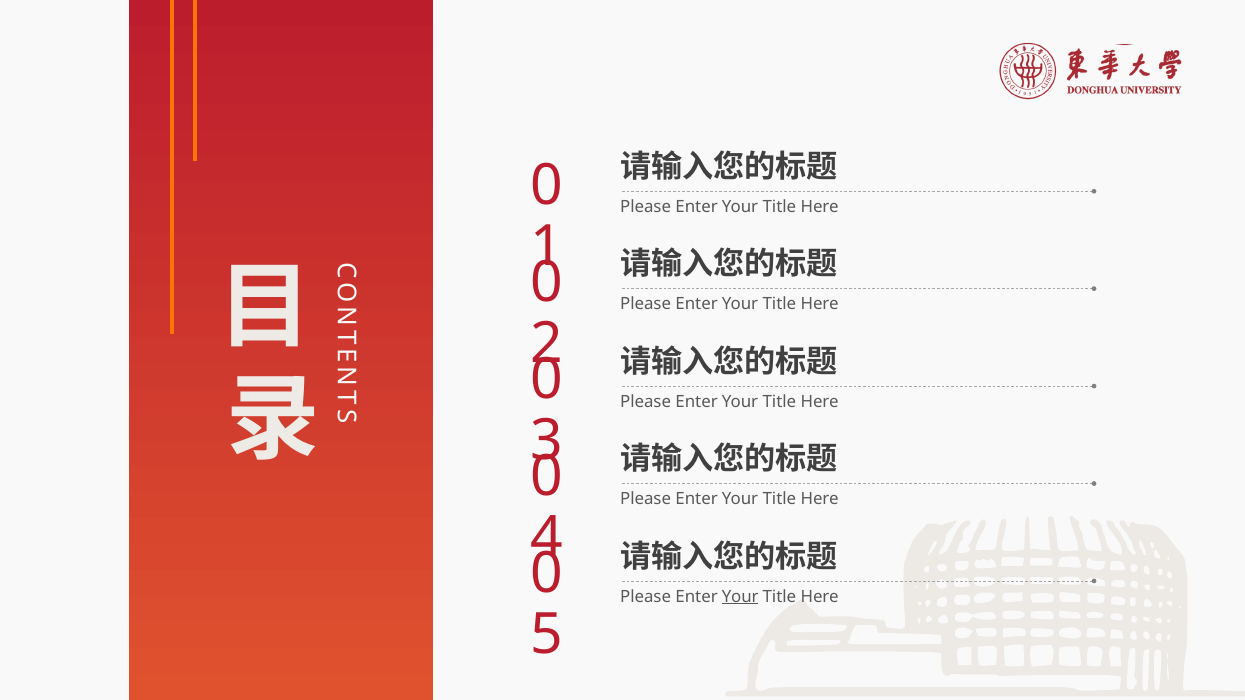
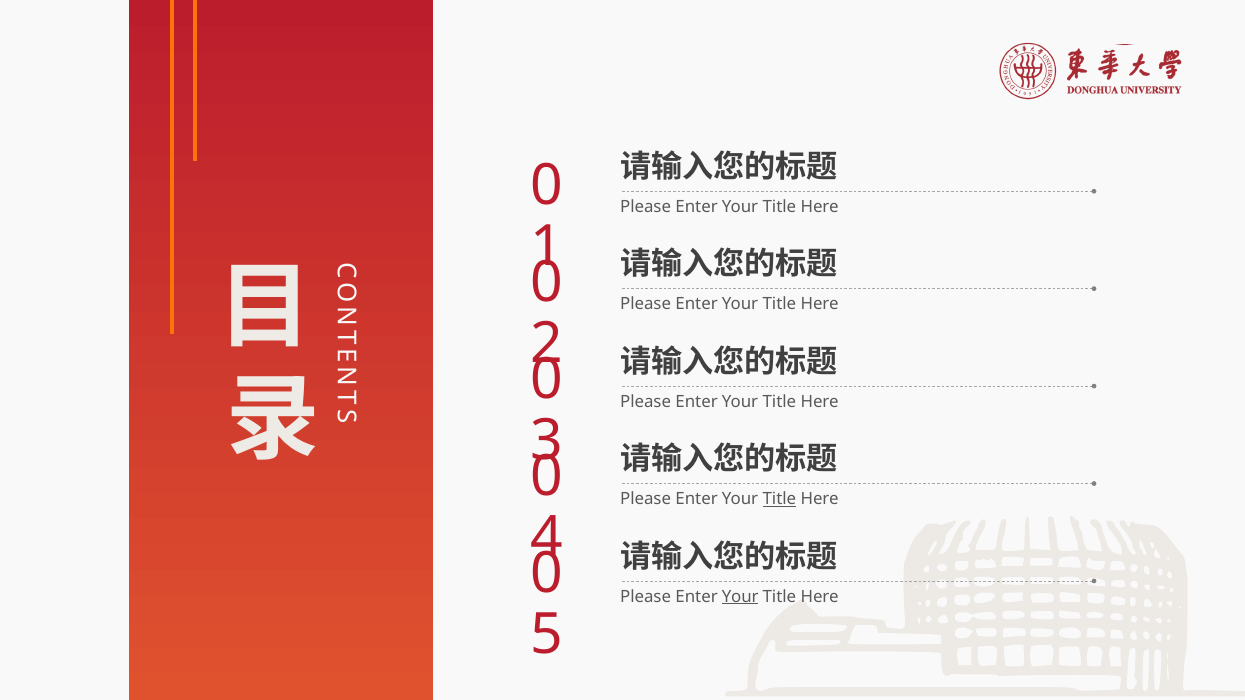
Title underline: none -> present (779, 499)
